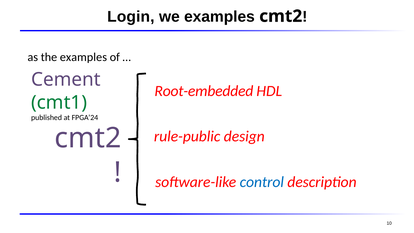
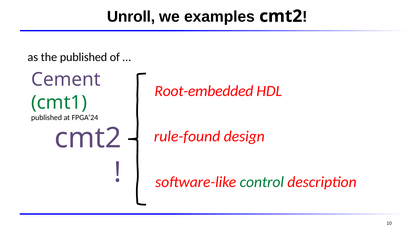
Login: Login -> Unroll (131, 17)
the examples: examples -> published (83, 57)
rule-public: rule-public -> rule-found (187, 136)
control colour: blue -> green (262, 182)
